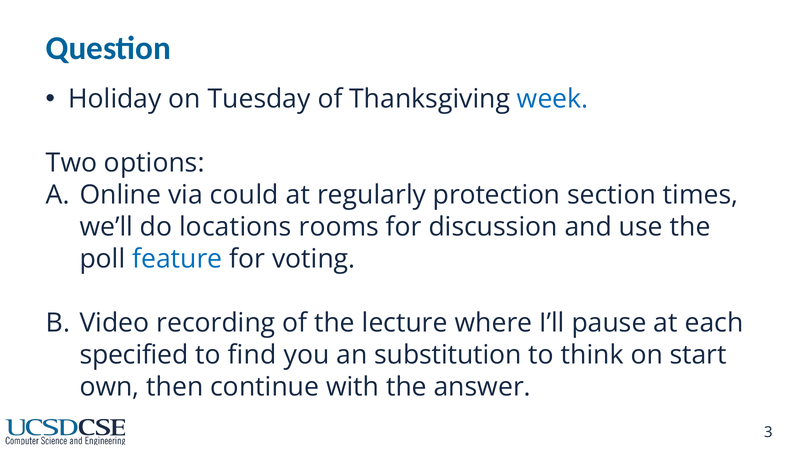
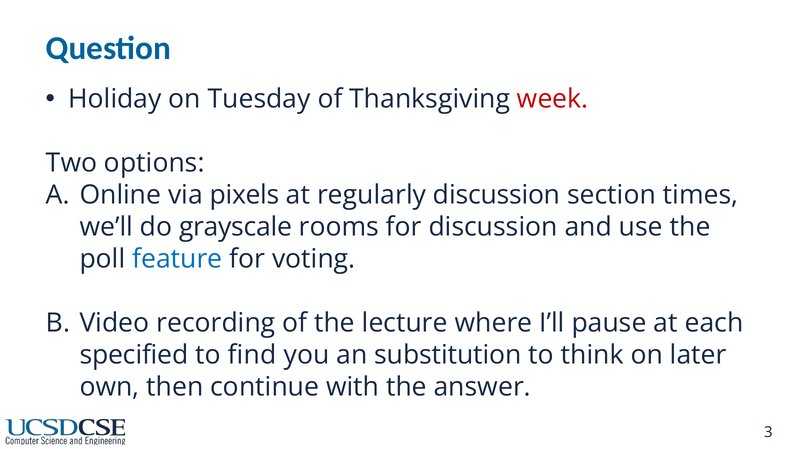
week colour: blue -> red (553, 99)
could: could -> pixels (245, 195)
regularly protection: protection -> discussion (497, 195)
locations: locations -> grayscale (236, 227)
start: start -> later (698, 355)
